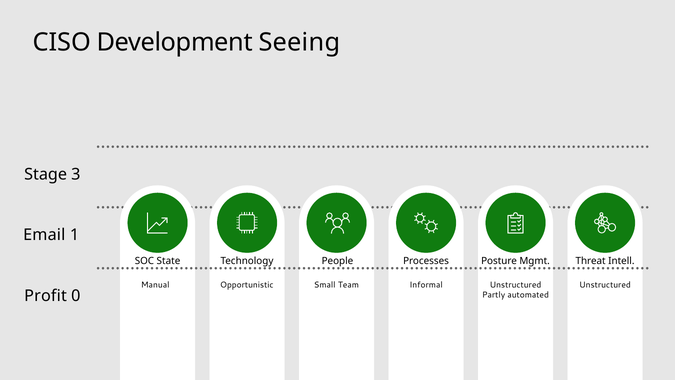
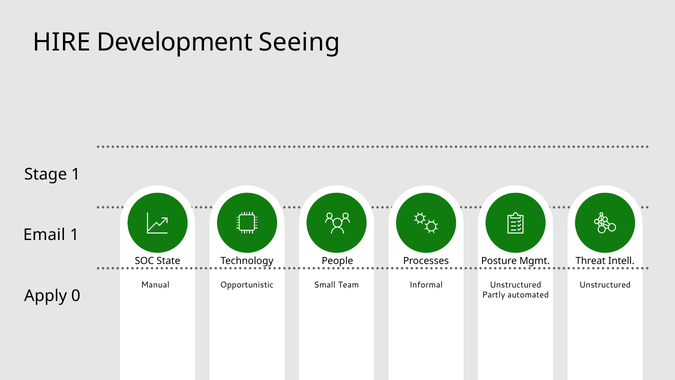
CISO: CISO -> HIRE (62, 42)
Stage 3: 3 -> 1 (76, 174)
Profit: Profit -> Apply (46, 296)
